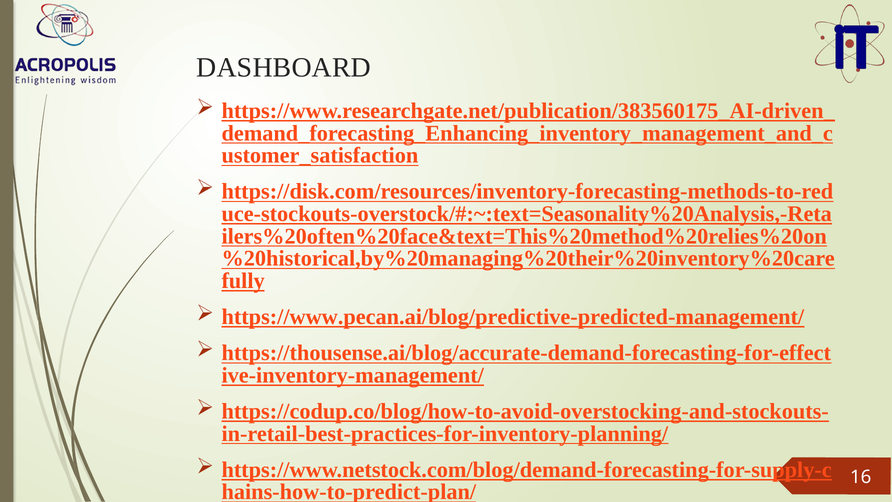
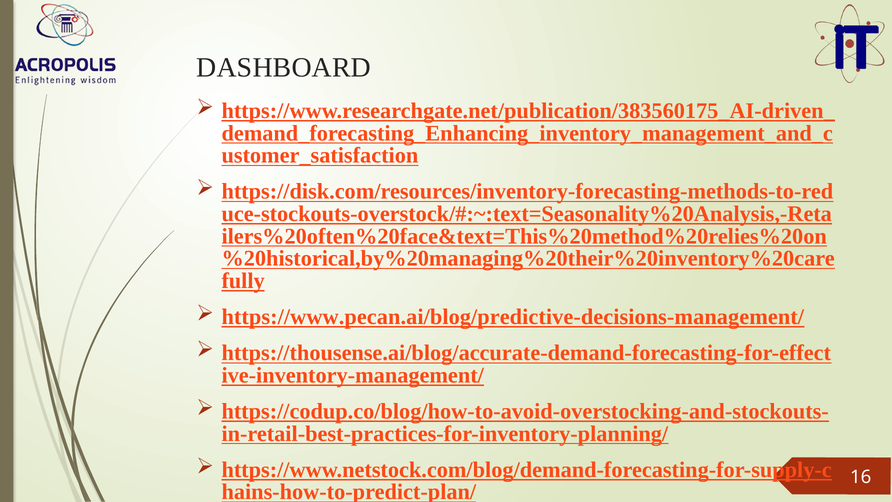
https://www.pecan.ai/blog/predictive-predicted-management/: https://www.pecan.ai/blog/predictive-predicted-management/ -> https://www.pecan.ai/blog/predictive-decisions-management/ (513, 317)
